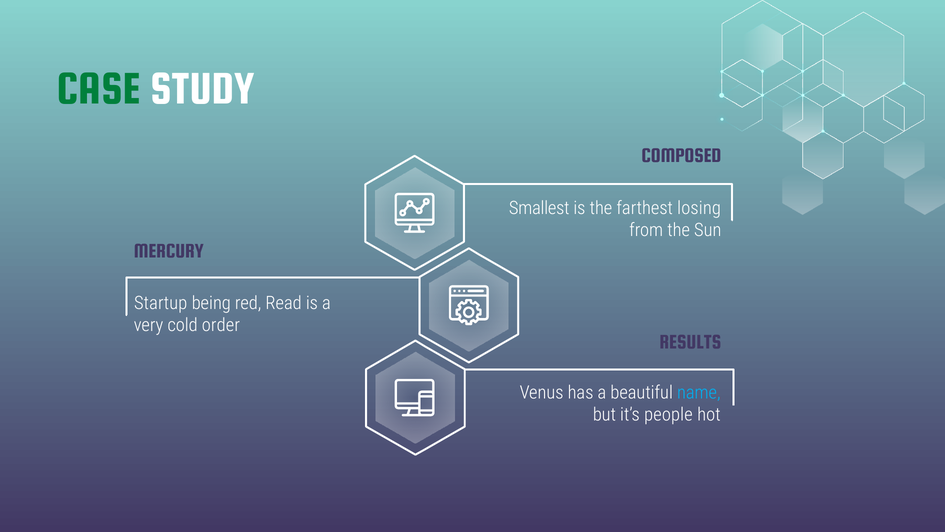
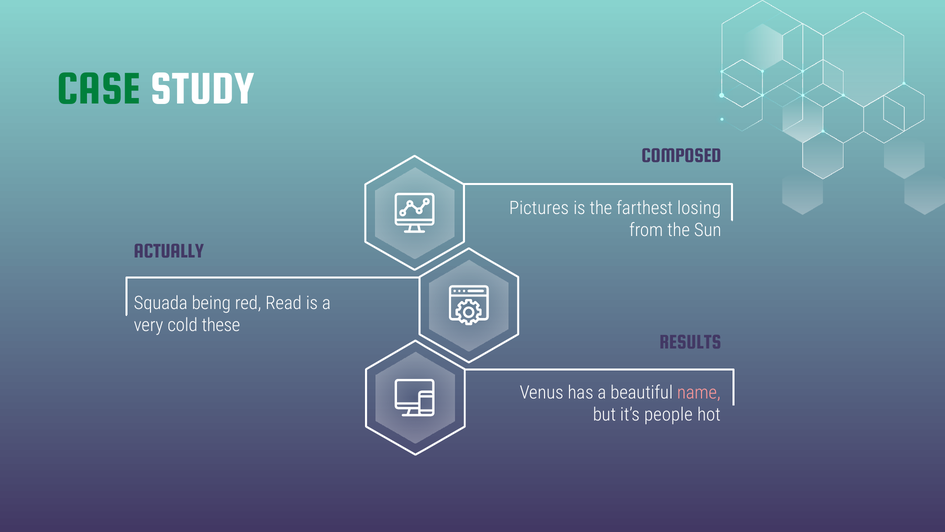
Smallest: Smallest -> Pictures (539, 208)
MERCURY: MERCURY -> ACTUALLY (169, 250)
Startup: Startup -> Squada (161, 303)
order: order -> these (221, 325)
name colour: light blue -> pink (699, 392)
